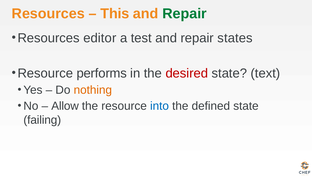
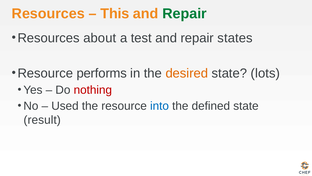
editor: editor -> about (100, 38)
desired colour: red -> orange (187, 73)
text: text -> lots (265, 73)
nothing colour: orange -> red (93, 90)
Allow: Allow -> Used (65, 106)
failing: failing -> result (42, 120)
